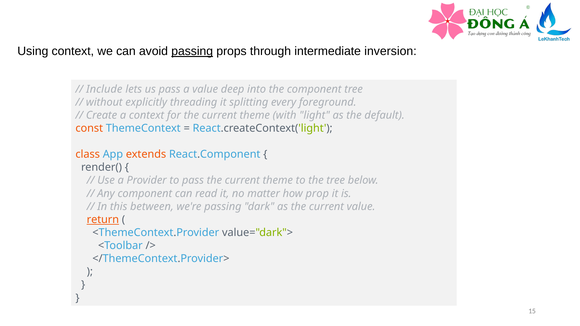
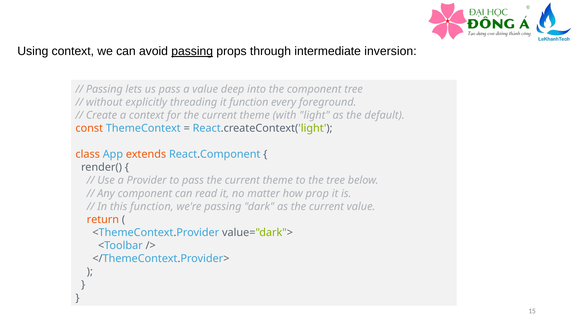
Include: Include -> Passing (104, 89)
it splitting: splitting -> function (249, 102)
this between: between -> function (152, 207)
return underline: present -> none (103, 220)
